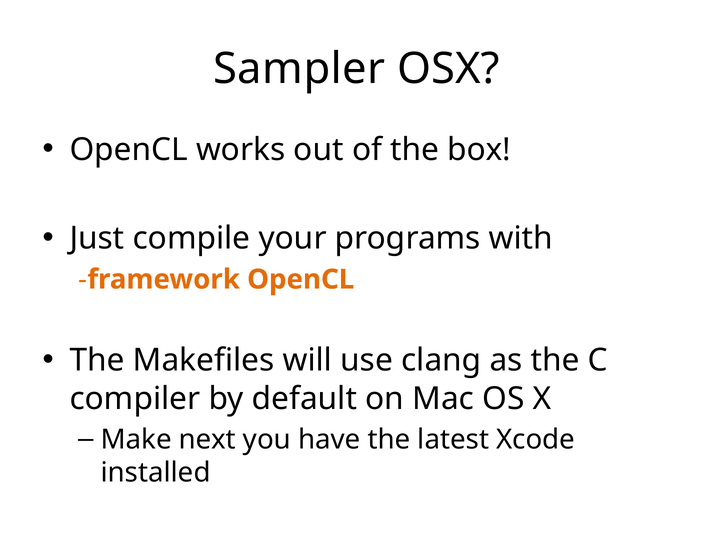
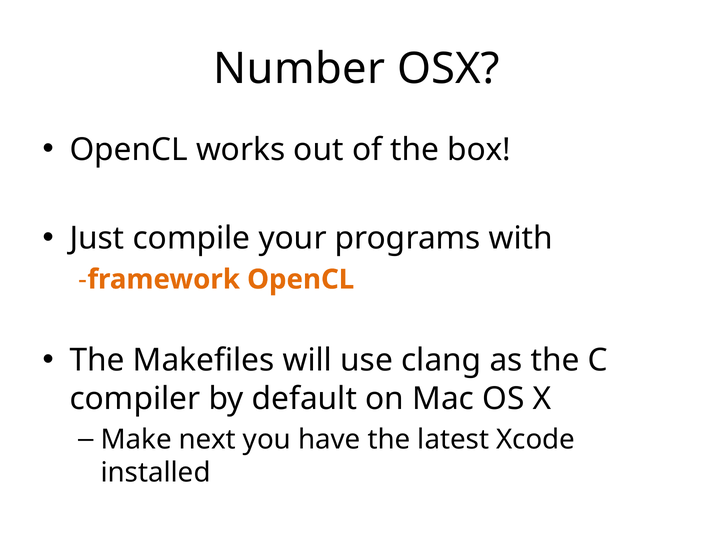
Sampler: Sampler -> Number (299, 69)
